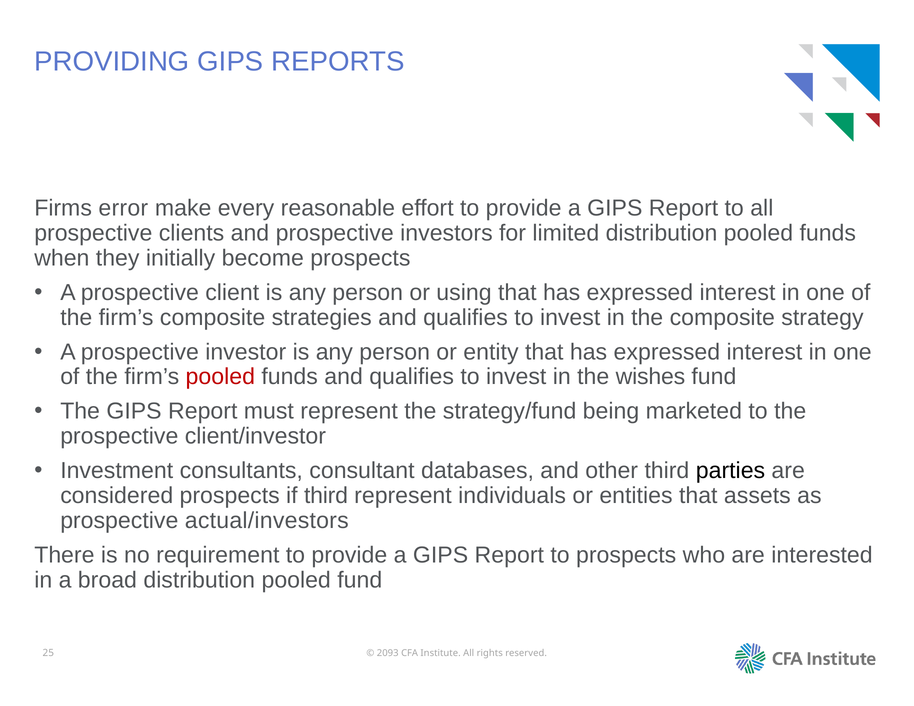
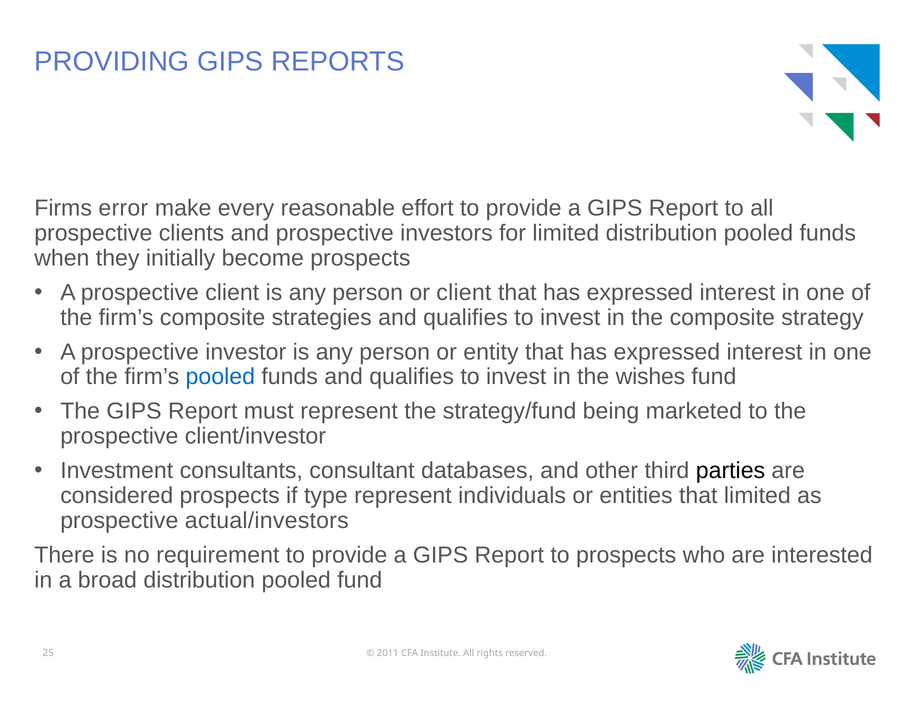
or using: using -> client (464, 293)
pooled colour: red -> blue (220, 377)
if third: third -> type (326, 496)
that assets: assets -> limited (757, 496)
2093: 2093 -> 2011 (388, 653)
